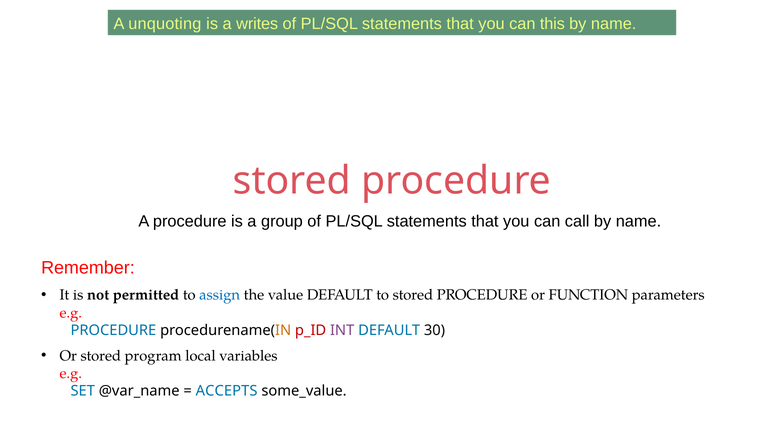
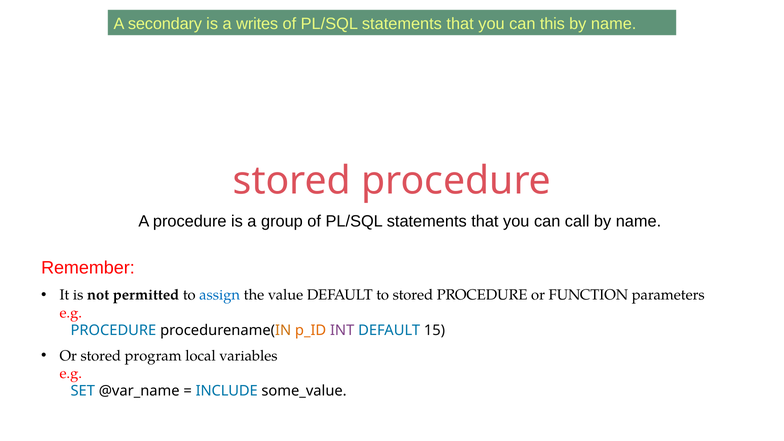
unquoting: unquoting -> secondary (165, 24)
p_ID colour: red -> orange (311, 330)
30: 30 -> 15 (435, 330)
ACCEPTS: ACCEPTS -> INCLUDE (227, 391)
